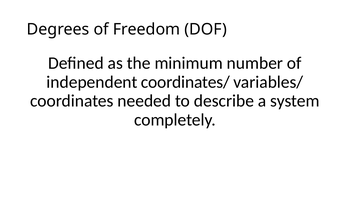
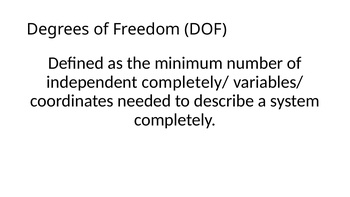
coordinates/: coordinates/ -> completely/ (185, 82)
